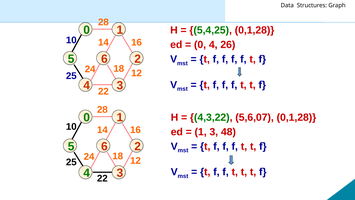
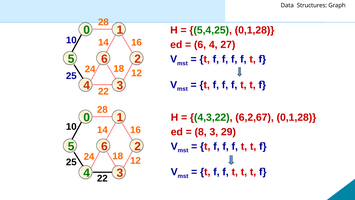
0: 0 -> 6 (200, 45)
26: 26 -> 27 (228, 45)
5,6,07: 5,6,07 -> 6,2,67 (255, 117)
1: 1 -> 8 (201, 132)
48: 48 -> 29 (228, 132)
